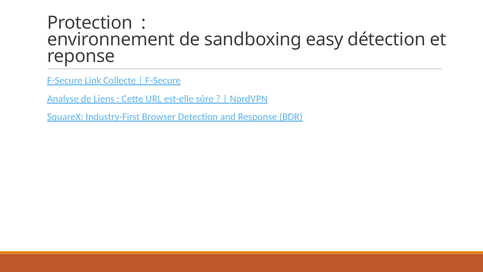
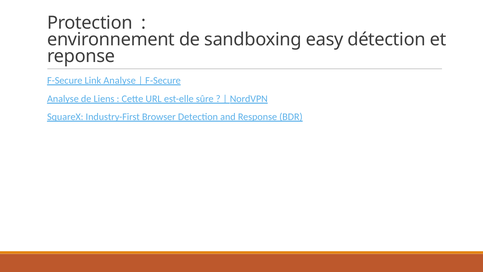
Link Collecte: Collecte -> Analyse (120, 80)
